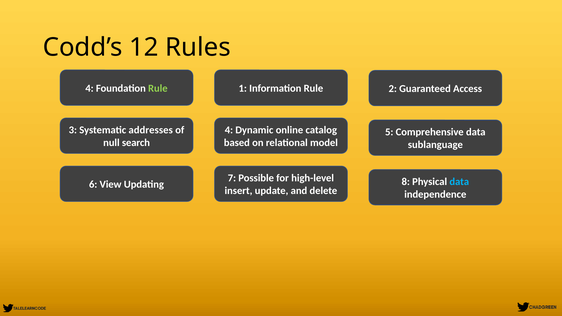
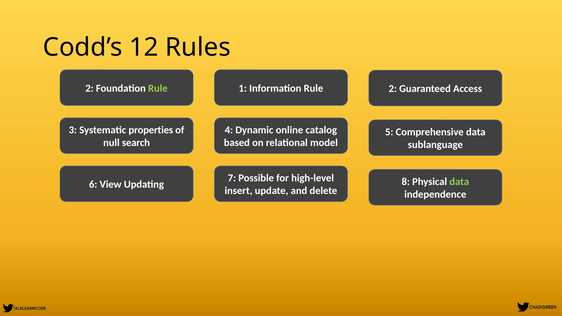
4: 4 -> 2 (89, 88)
addresses: addresses -> properties (151, 130)
data colour: light blue -> light green (459, 182)
